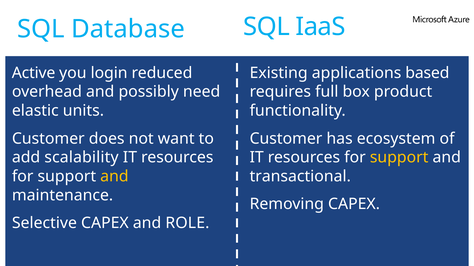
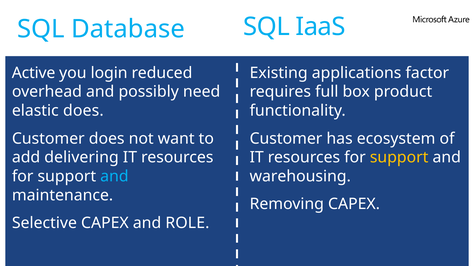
based: based -> factor (427, 73)
elastic units: units -> does (83, 111)
scalability: scalability -> delivering (82, 158)
and colour: yellow -> light blue (114, 177)
transactional: transactional -> warehousing (300, 177)
